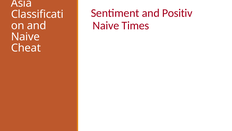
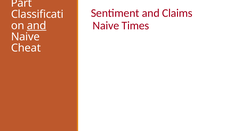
Asia: Asia -> Part (21, 3)
Positiv: Positiv -> Claims (177, 13)
and underline: none -> present (37, 25)
